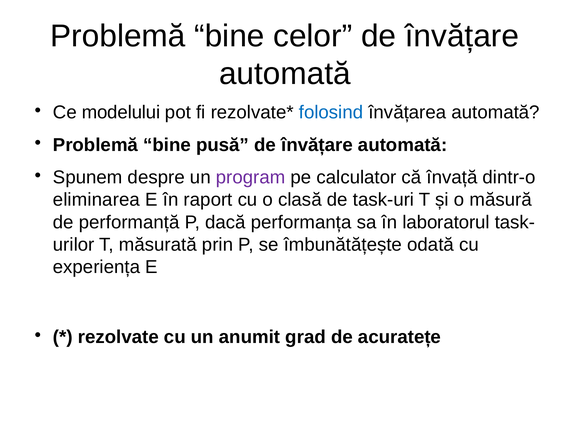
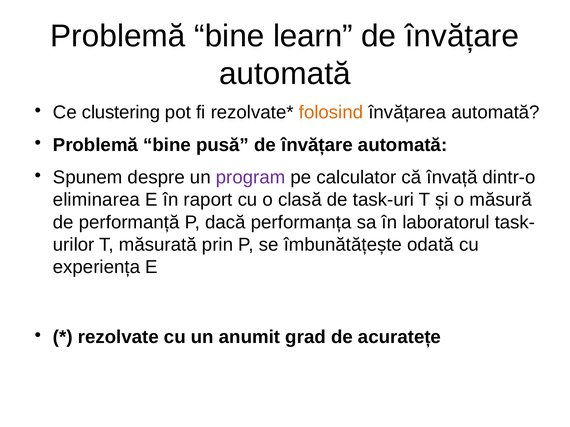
celor: celor -> learn (313, 36)
modelului: modelului -> clustering (121, 113)
folosind colour: blue -> orange (331, 113)
